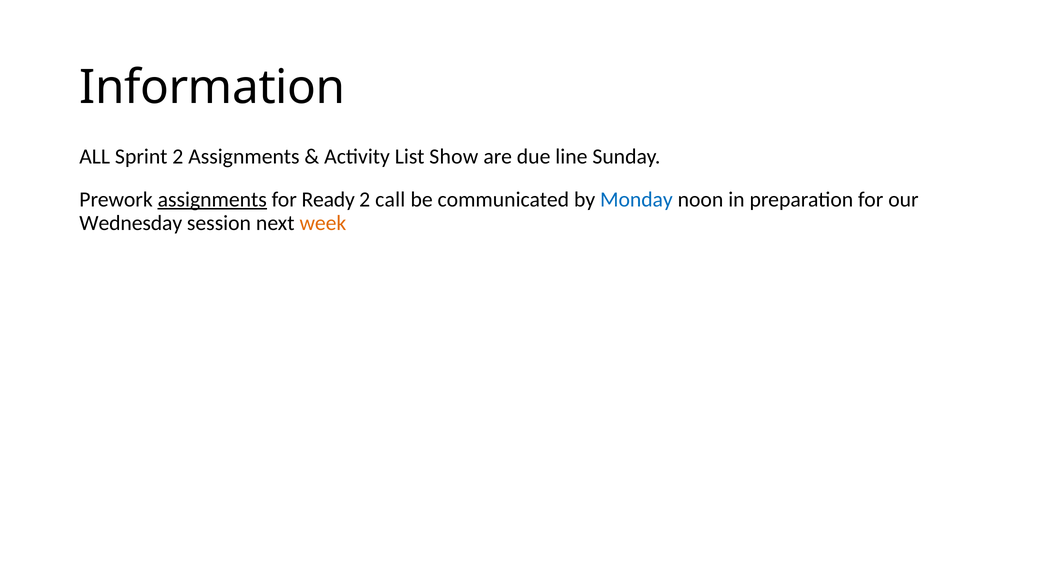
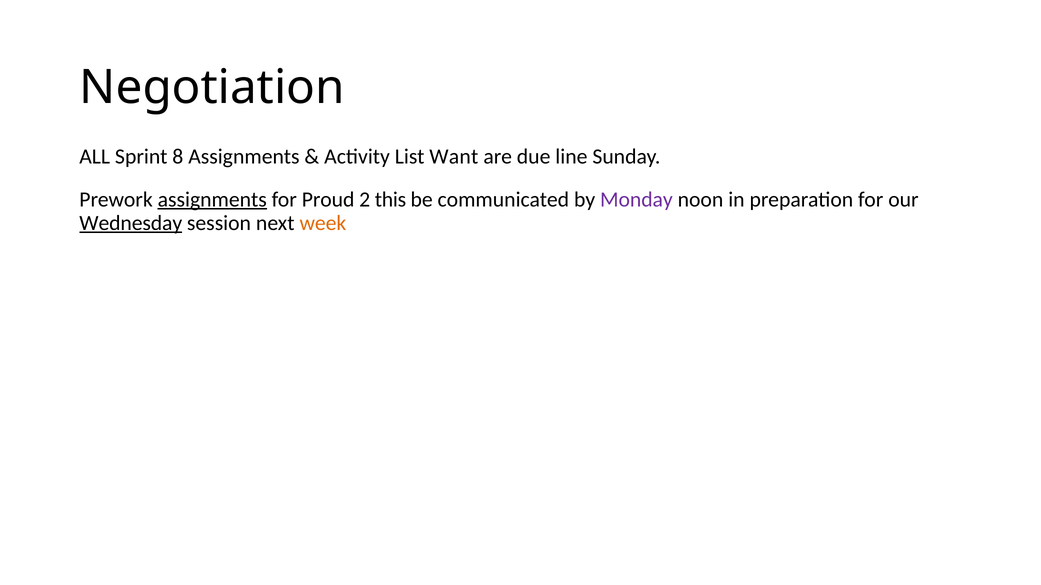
Information: Information -> Negotiation (212, 87)
Sprint 2: 2 -> 8 (178, 157)
Show: Show -> Want (454, 157)
Ready: Ready -> Proud (328, 200)
call: call -> this (390, 200)
Monday colour: blue -> purple (636, 200)
Wednesday underline: none -> present (131, 223)
